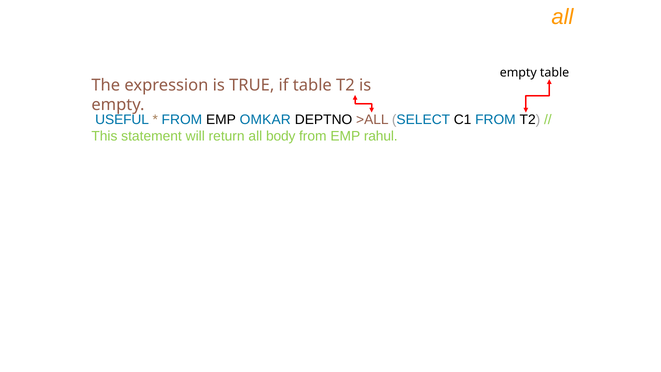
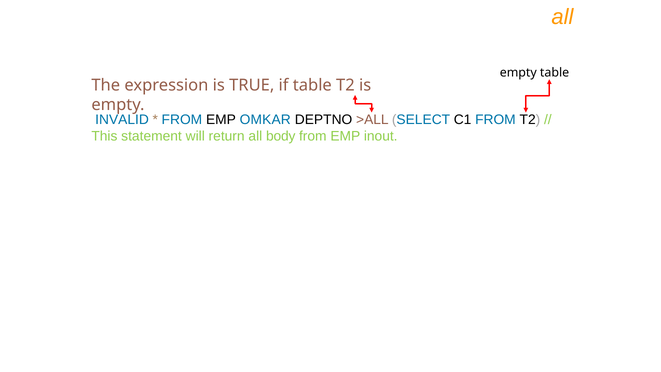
USEFUL: USEFUL -> INVALID (122, 120)
rahul: rahul -> inout (381, 136)
